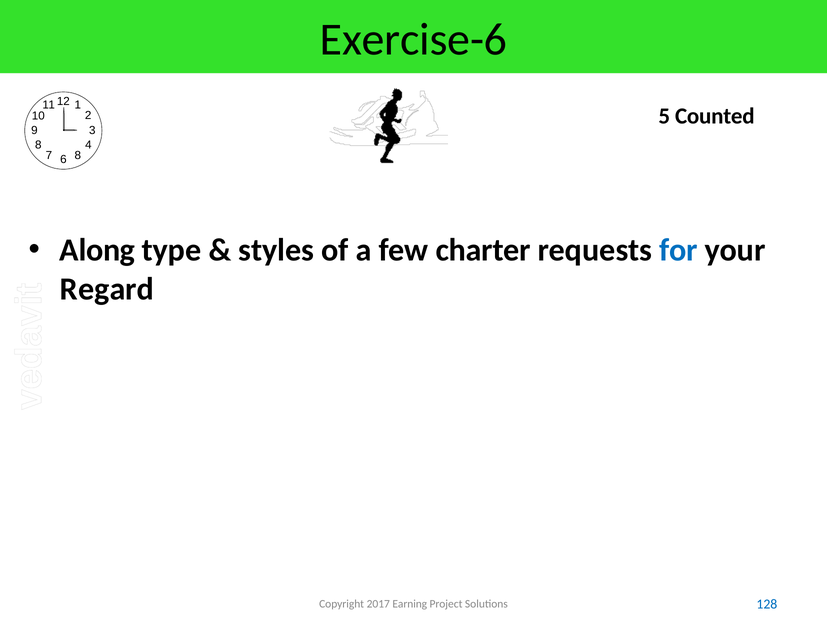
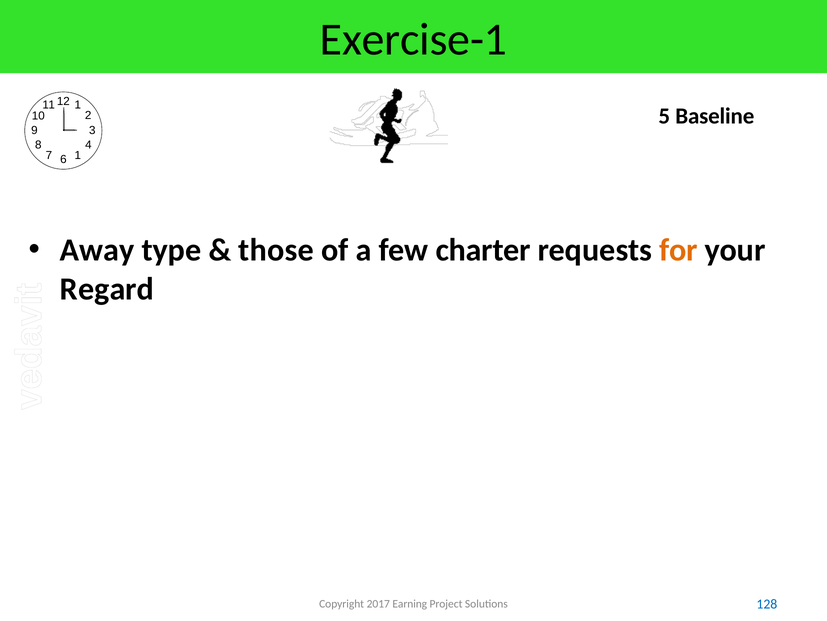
Exercise-6: Exercise-6 -> Exercise-1 (414, 40)
Counted: Counted -> Baseline (715, 116)
8: 8 -> 1 (78, 155)
Along: Along -> Away (97, 250)
styles: styles -> those (276, 250)
for colour: blue -> orange (678, 250)
